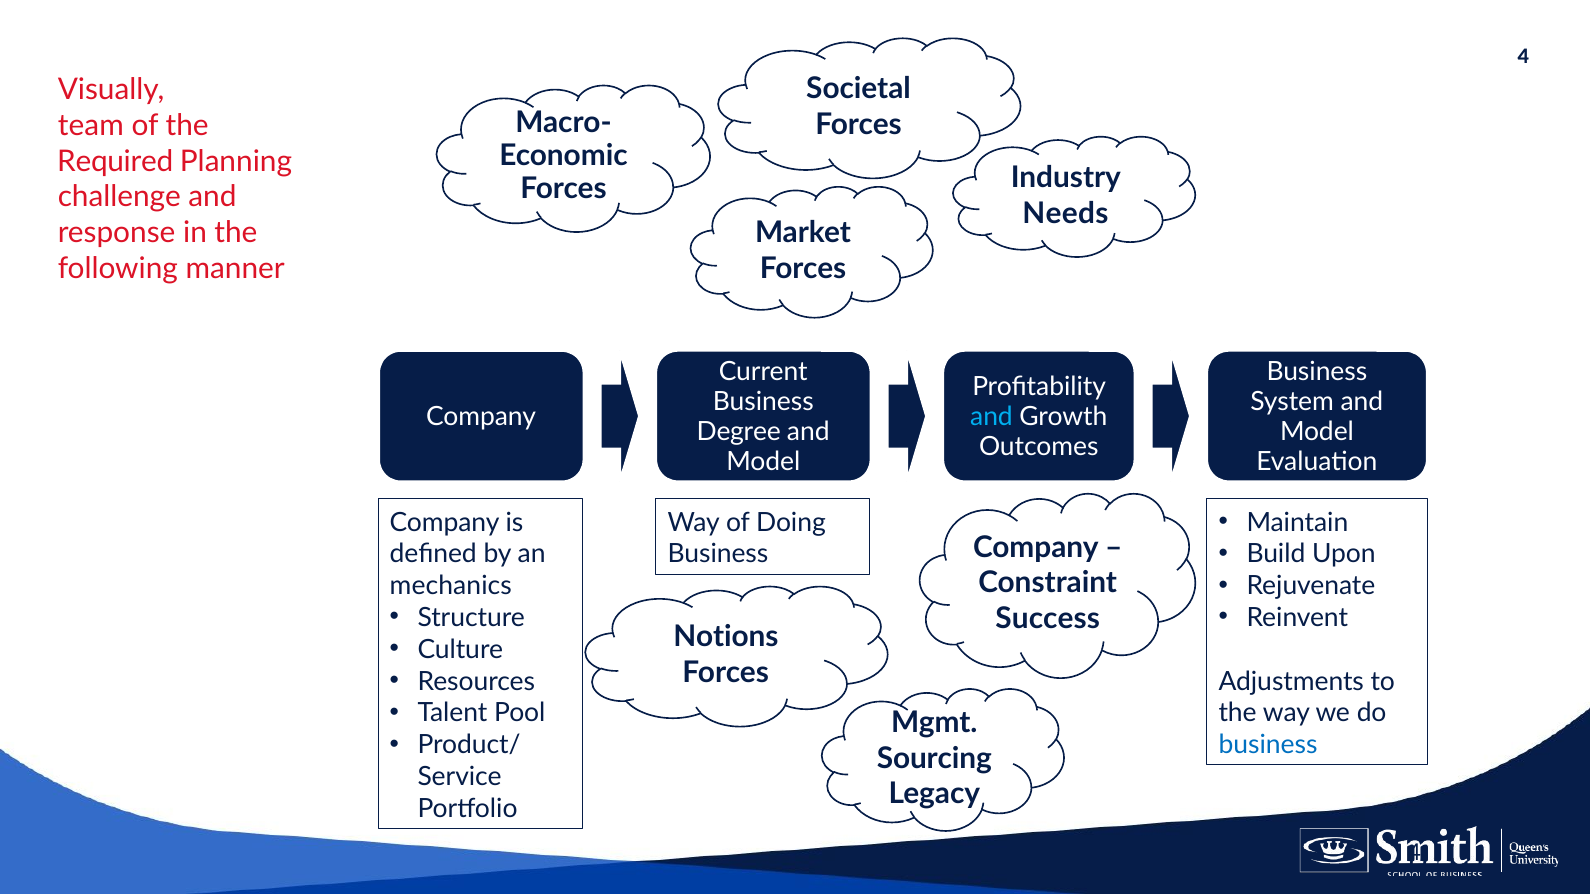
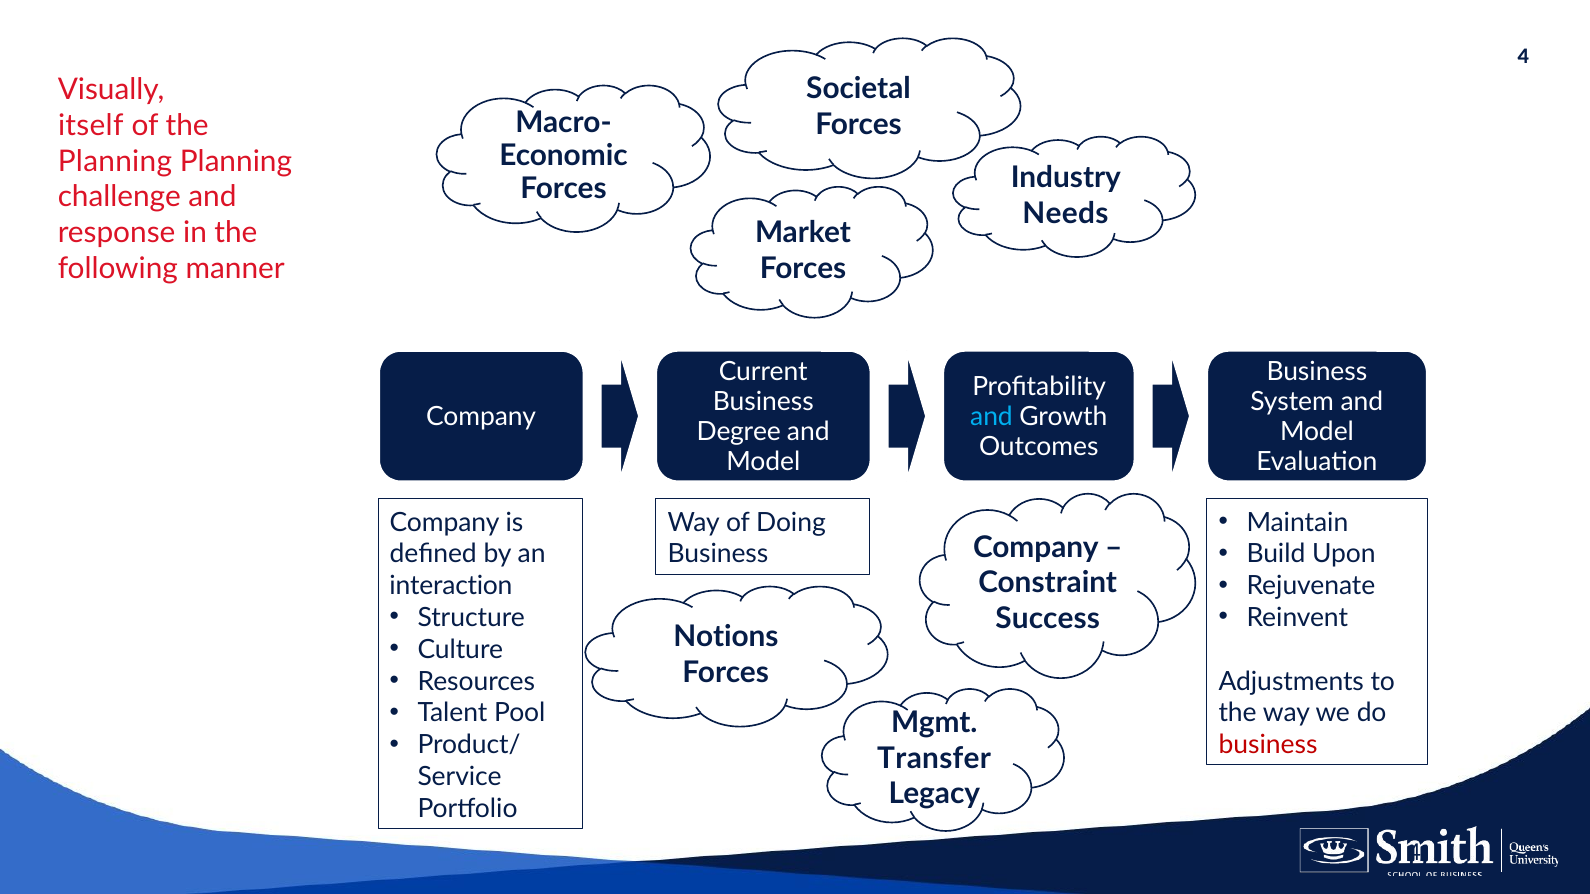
team: team -> itself (91, 126)
Required: Required -> Planning (115, 161)
mechanics: mechanics -> interaction (451, 586)
business colour: blue -> red (1268, 745)
Sourcing: Sourcing -> Transfer (934, 759)
